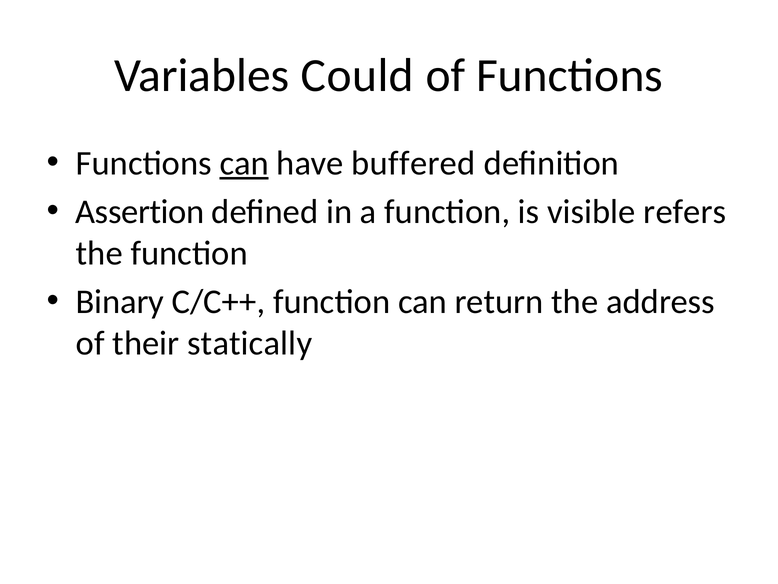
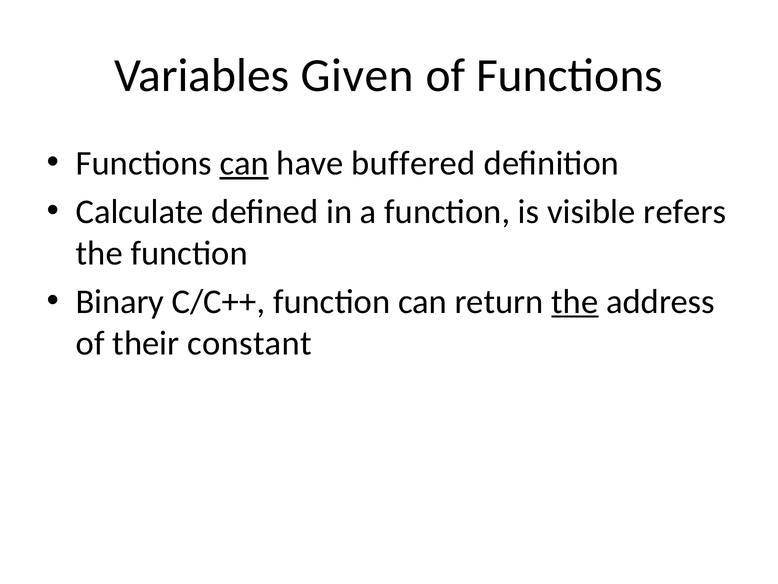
Could: Could -> Given (357, 75)
Assertion: Assertion -> Calculate (140, 212)
the underline: none -> present (575, 302)
statically: statically -> constant (250, 343)
